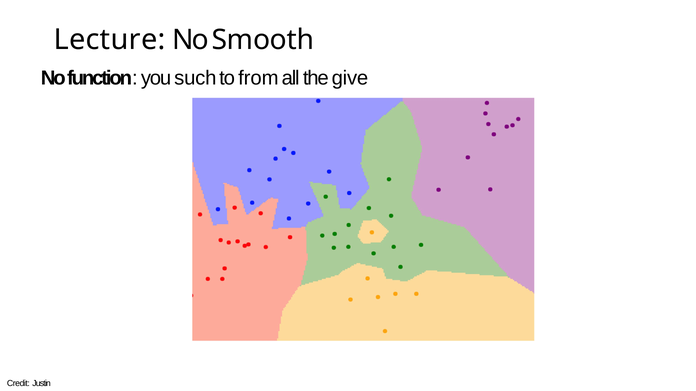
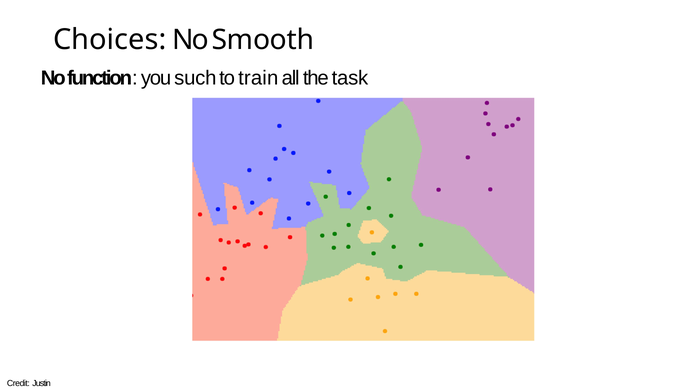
Lecture: Lecture -> Choices (110, 40)
from: from -> train (258, 78)
give: give -> task (350, 78)
